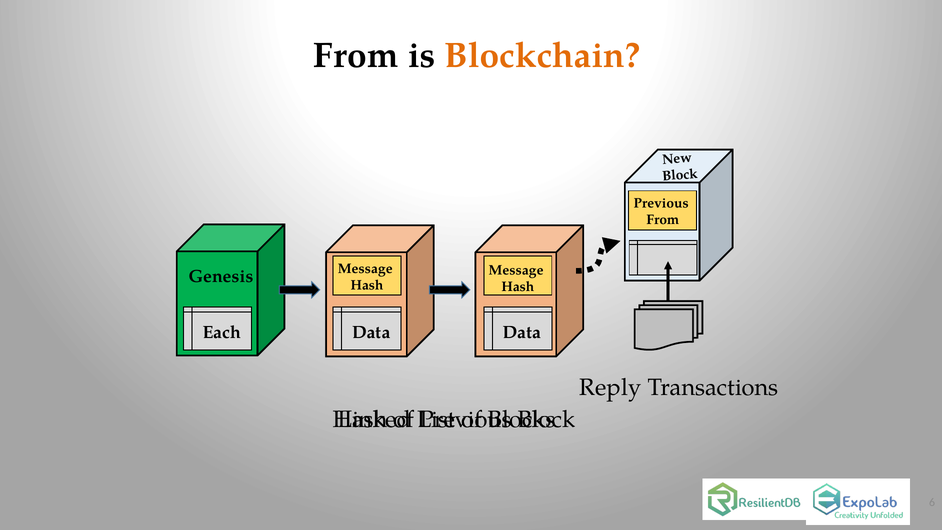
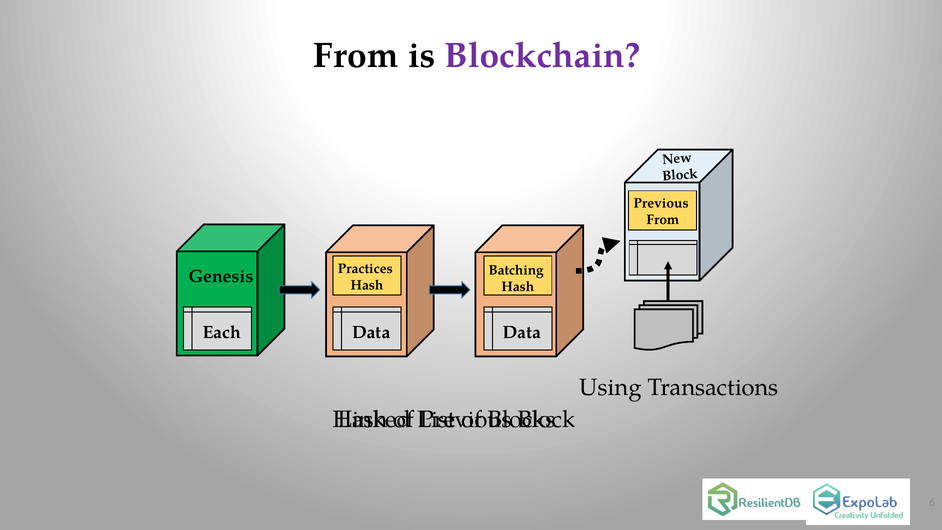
Blockchain colour: orange -> purple (543, 56)
Message: Message -> Practices (365, 268)
Message: Message -> Batching (516, 270)
Reply: Reply -> Using (610, 387)
